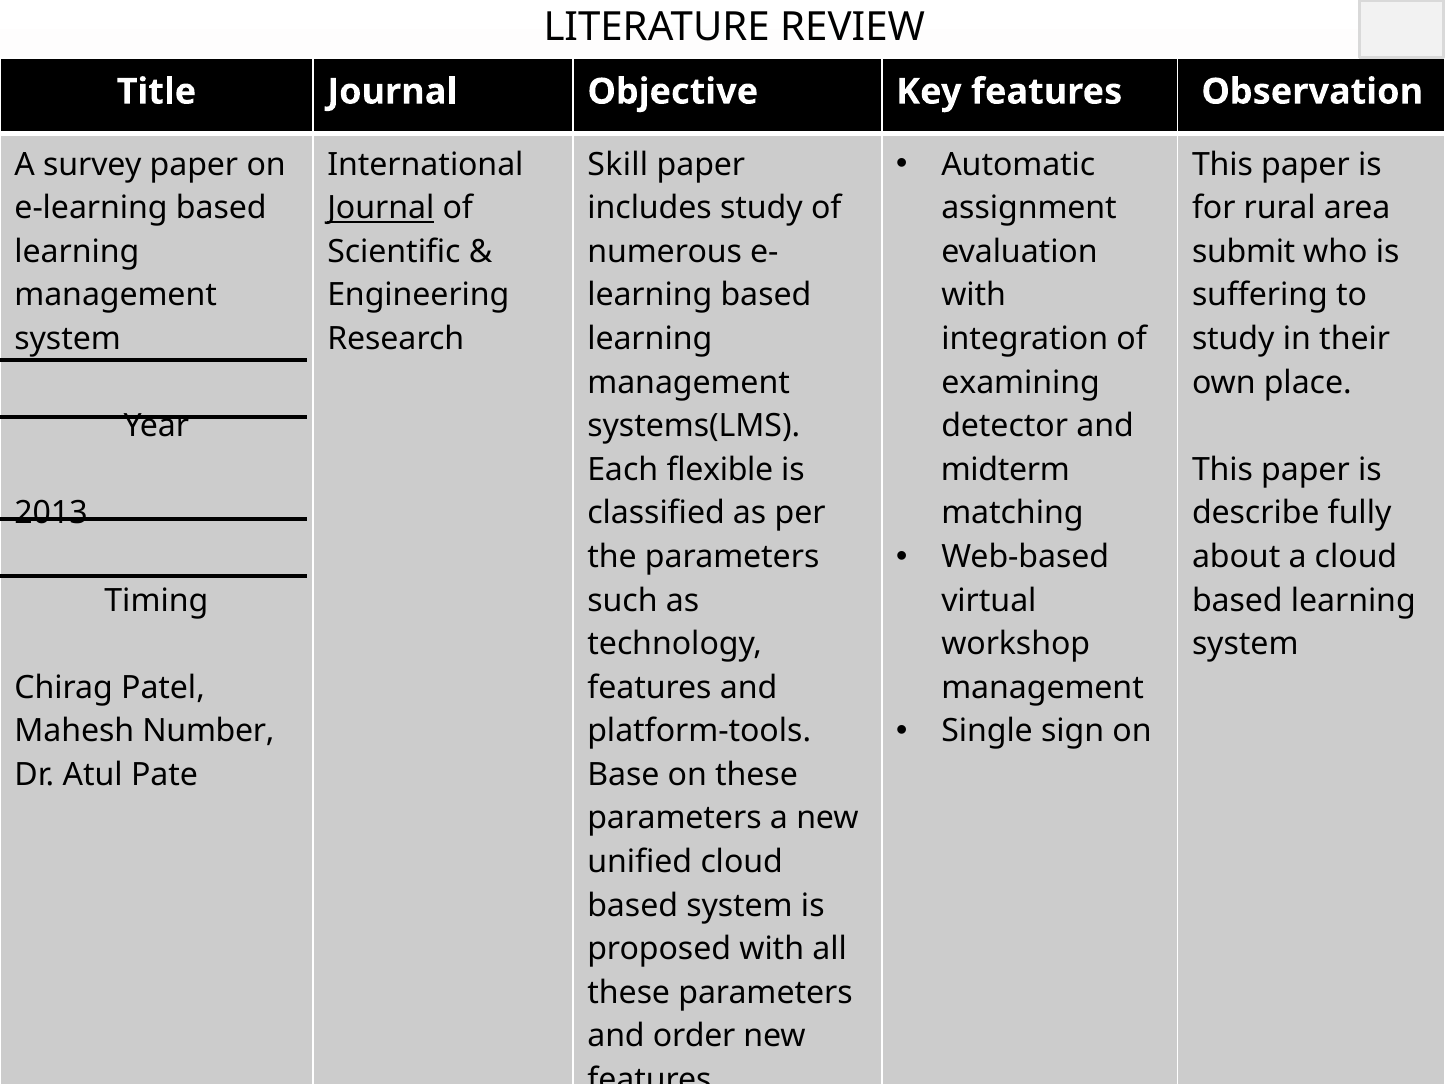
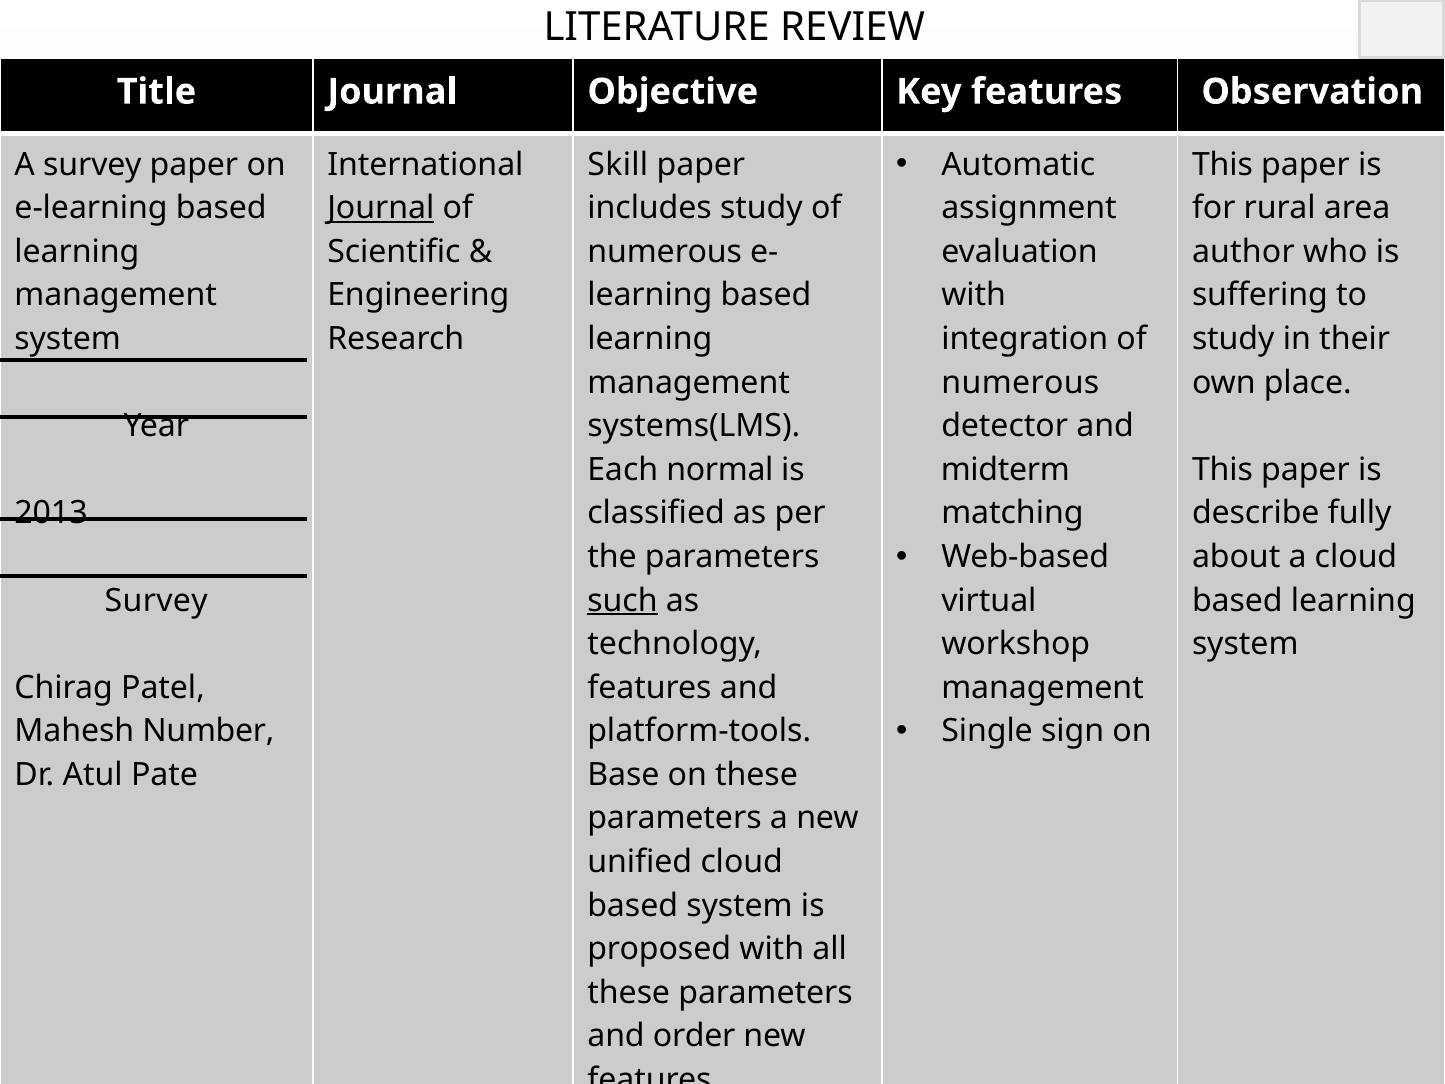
submit: submit -> author (1243, 252)
examining: examining -> numerous (1020, 382)
flexible: flexible -> normal (720, 470)
Timing: Timing -> Survey (156, 600)
such underline: none -> present (623, 600)
